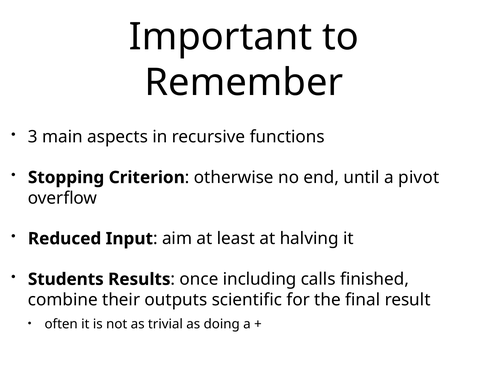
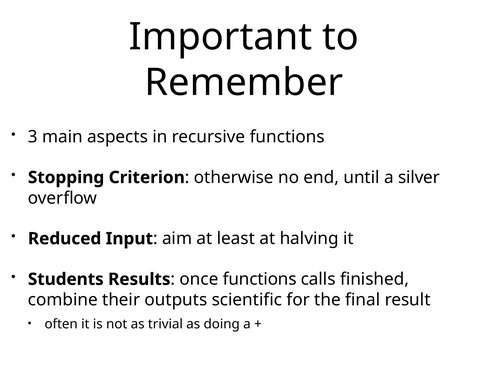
pivot: pivot -> silver (419, 177)
once including: including -> functions (260, 279)
